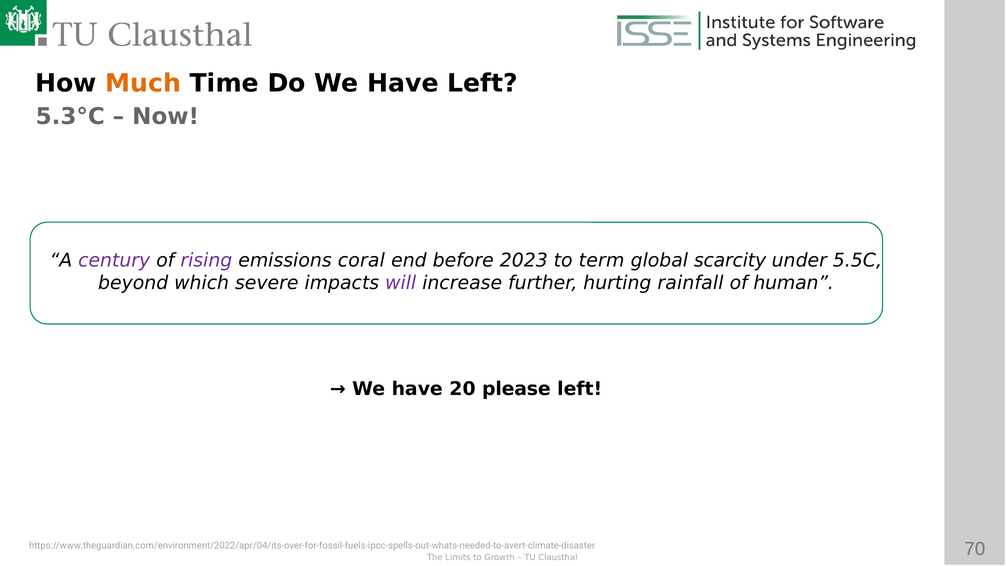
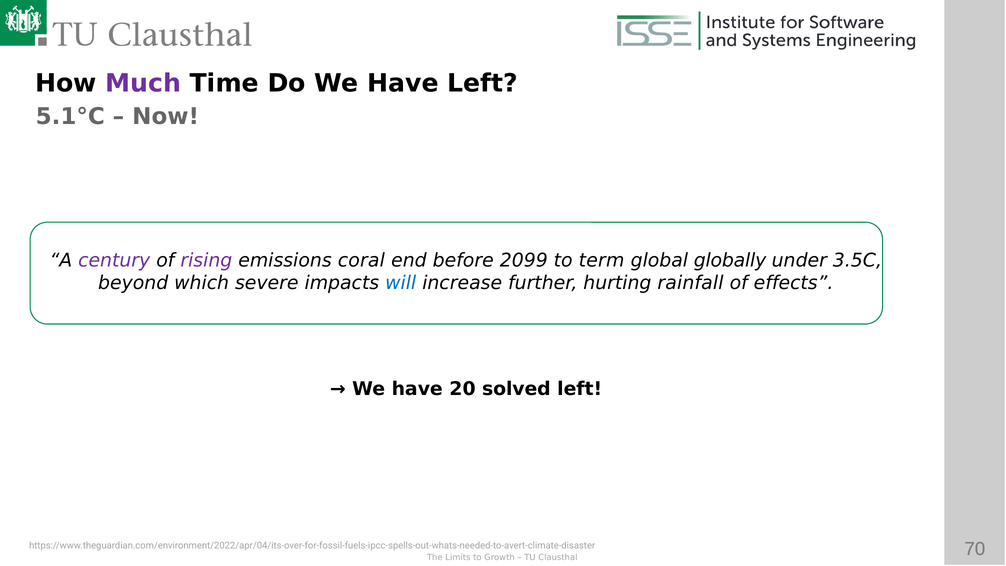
Much colour: orange -> purple (143, 84)
5.3°C: 5.3°C -> 5.1°C (70, 116)
2023: 2023 -> 2099 (524, 260)
scarcity: scarcity -> globally (730, 260)
5.5C: 5.5C -> 3.5C (857, 260)
will colour: purple -> blue (401, 283)
human: human -> effects (794, 283)
please: please -> solved (516, 389)
